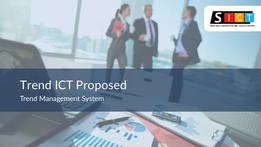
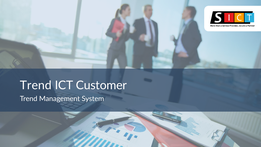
Proposed: Proposed -> Customer (101, 85)
